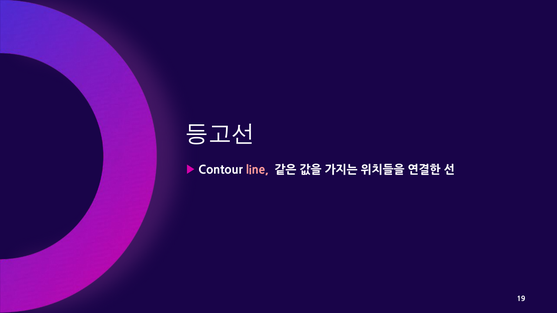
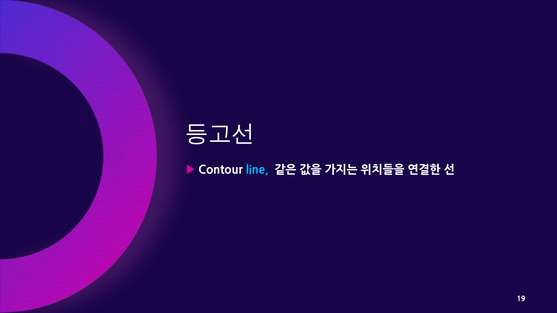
line colour: pink -> light blue (257, 170)
